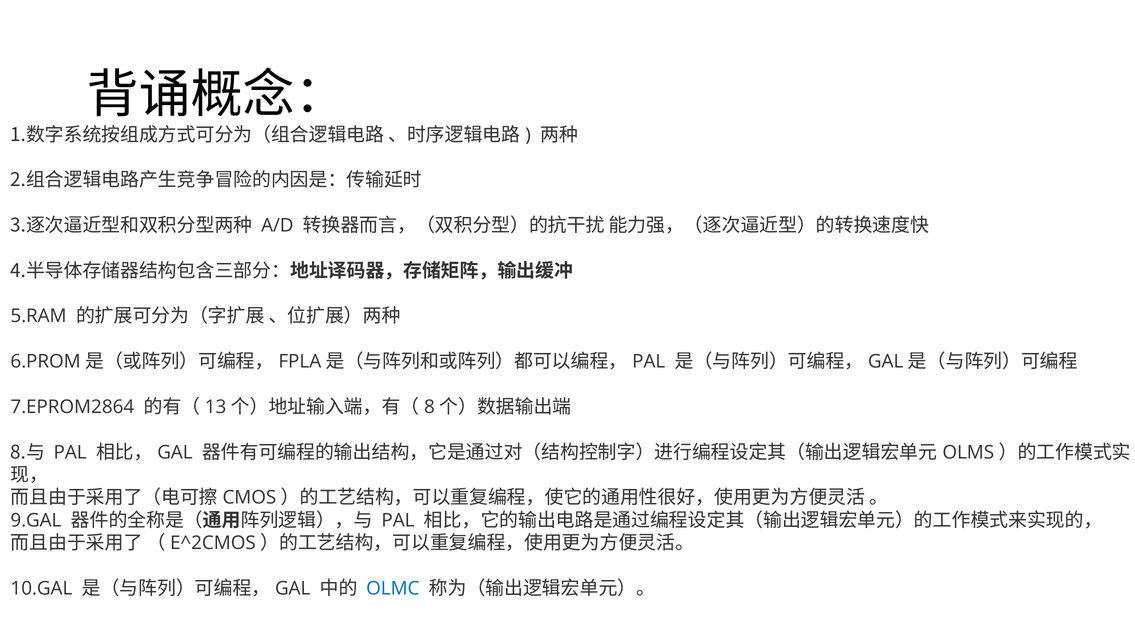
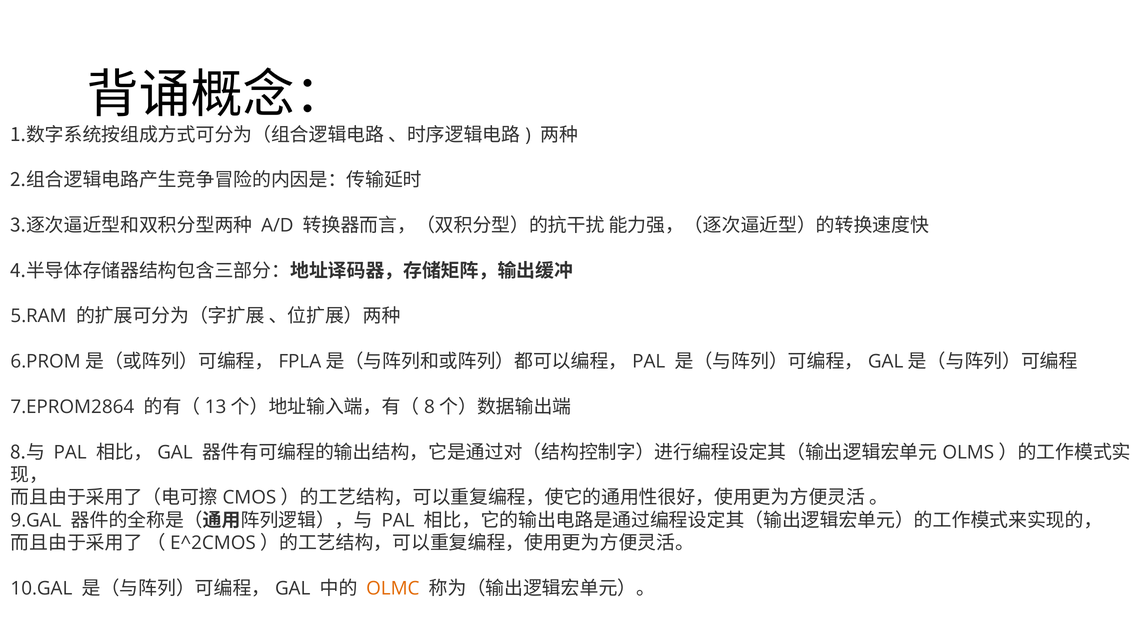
OLMC colour: blue -> orange (393, 589)
